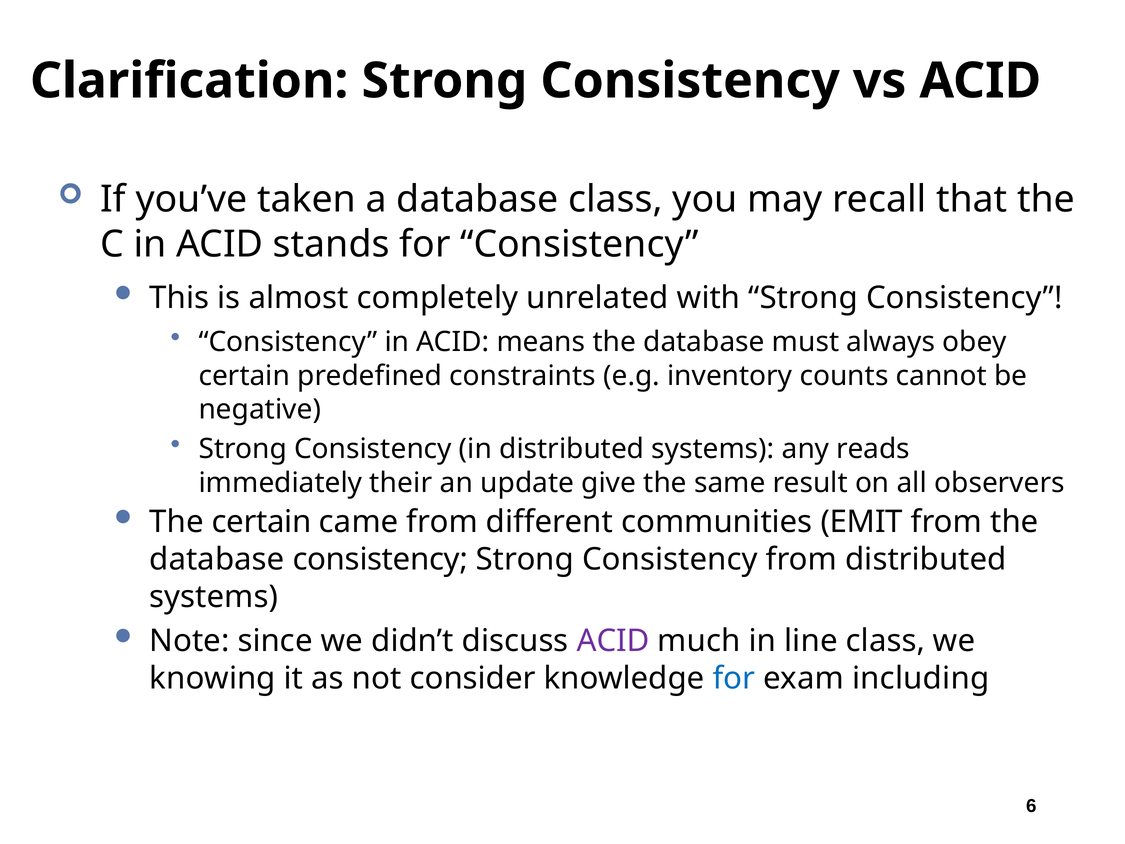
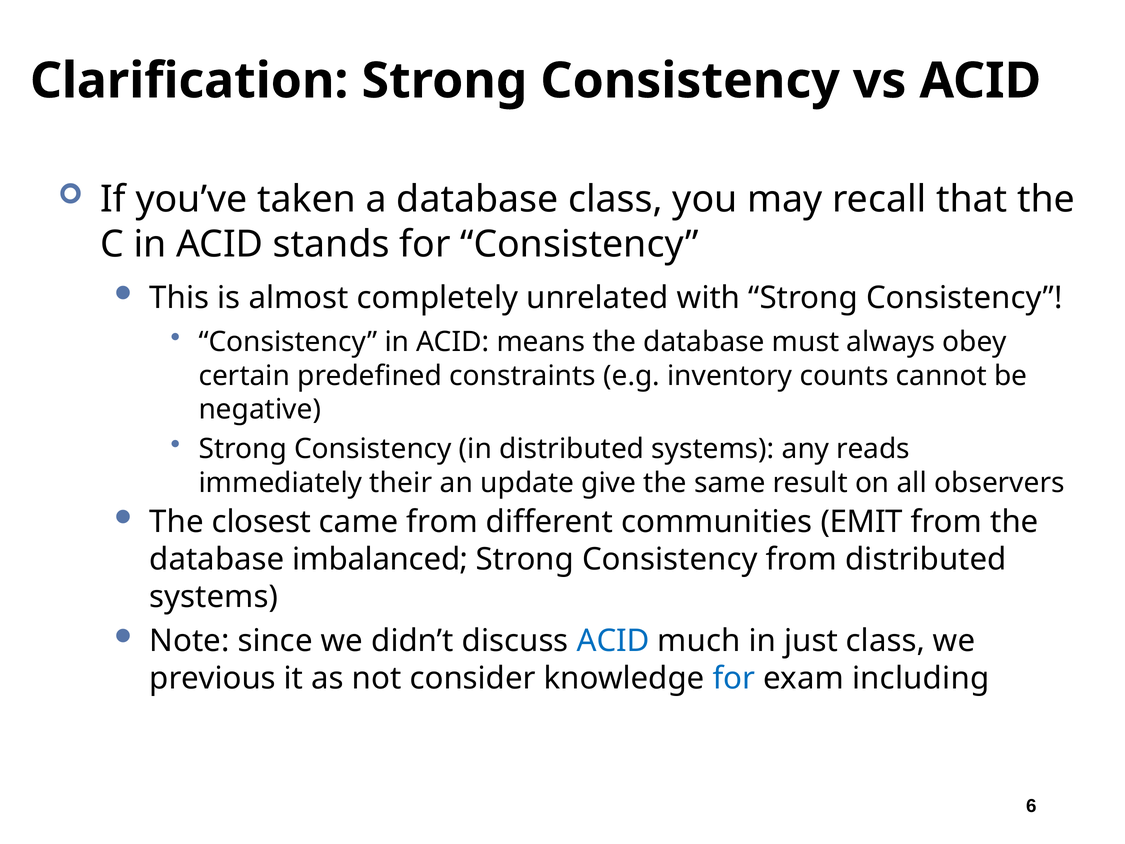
The certain: certain -> closest (261, 522)
database consistency: consistency -> imbalanced (380, 559)
ACID colour: purple -> blue (613, 640)
line: line -> just (811, 640)
knowing: knowing -> previous (213, 678)
